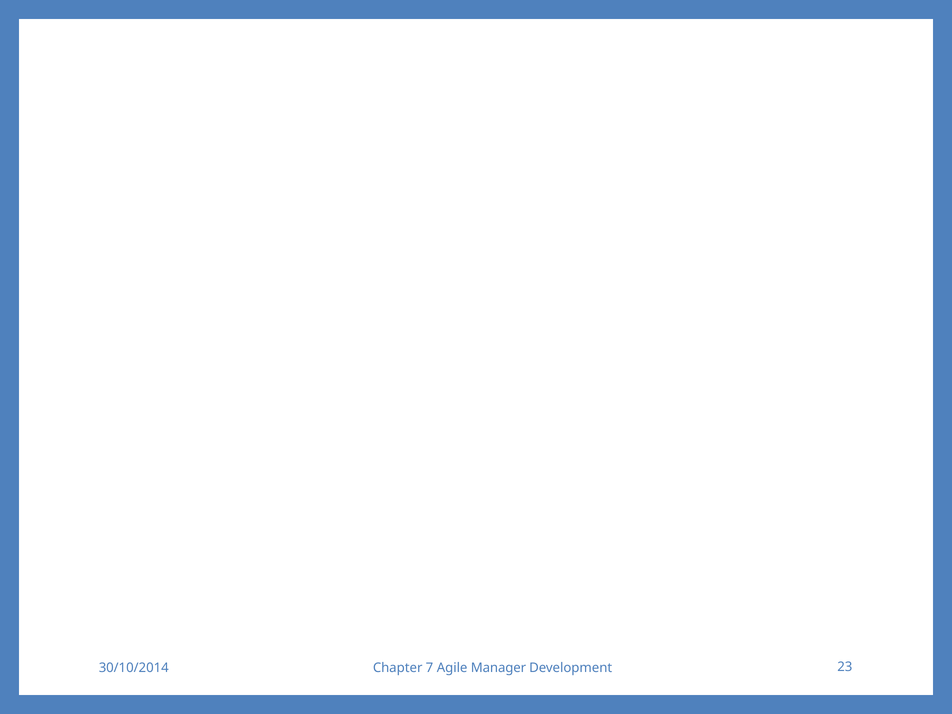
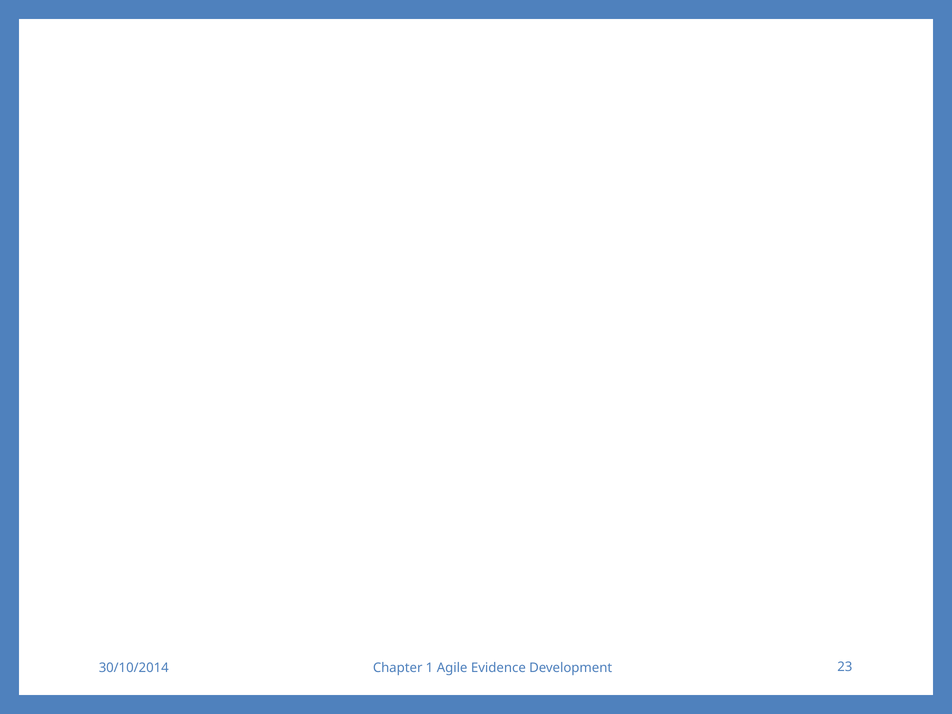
7: 7 -> 1 (430, 668)
Manager: Manager -> Evidence (498, 668)
